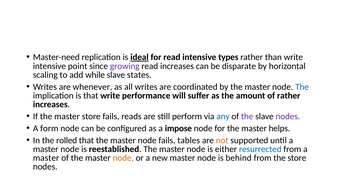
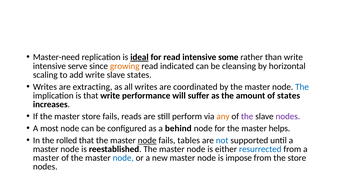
types: types -> some (228, 57)
point: point -> serve (78, 66)
growing colour: purple -> orange (125, 66)
read increases: increases -> indicated (177, 66)
disparate: disparate -> cleansing (239, 66)
add while: while -> write (95, 75)
whenever: whenever -> extracting (93, 87)
of rather: rather -> states (289, 96)
any colour: blue -> orange (223, 116)
form: form -> most (49, 129)
impose: impose -> behind (178, 129)
node underline: none -> present (147, 141)
not colour: orange -> blue (222, 141)
node colour: orange -> blue (123, 158)
behind: behind -> impose (239, 158)
